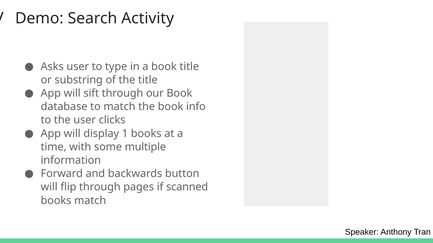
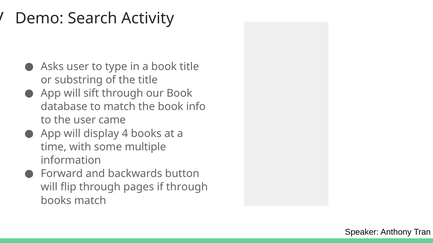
clicks: clicks -> came (112, 120)
1: 1 -> 4 (125, 134)
if scanned: scanned -> through (187, 187)
